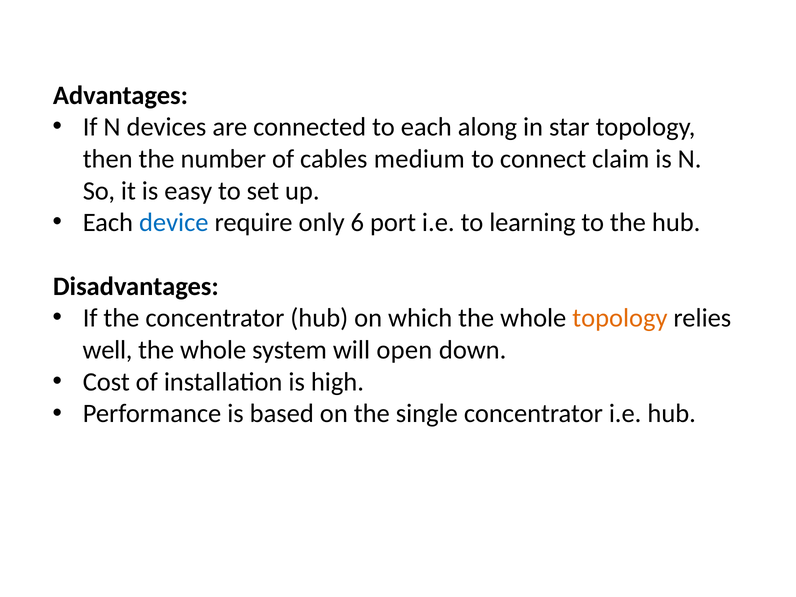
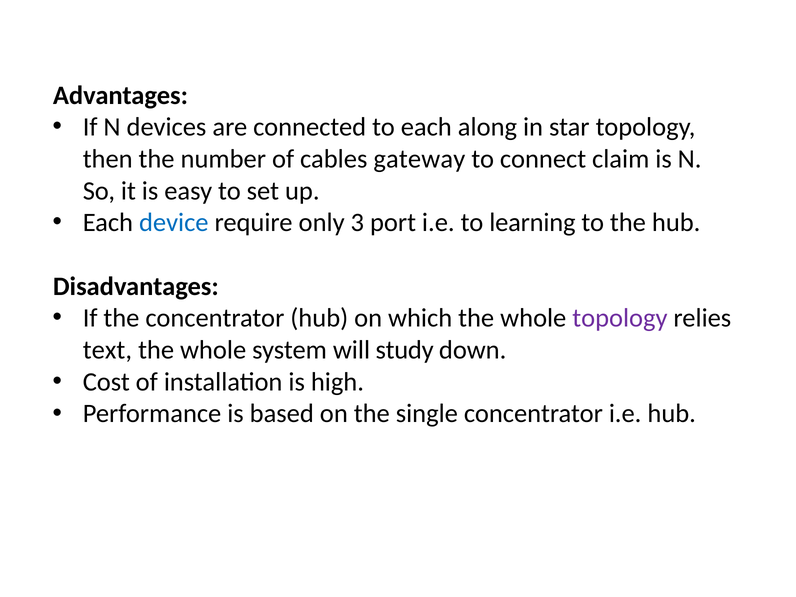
medium: medium -> gateway (419, 159)
6: 6 -> 3 (357, 223)
topology colour: orange -> purple (620, 318)
well: well -> text (107, 350)
open: open -> study (405, 350)
